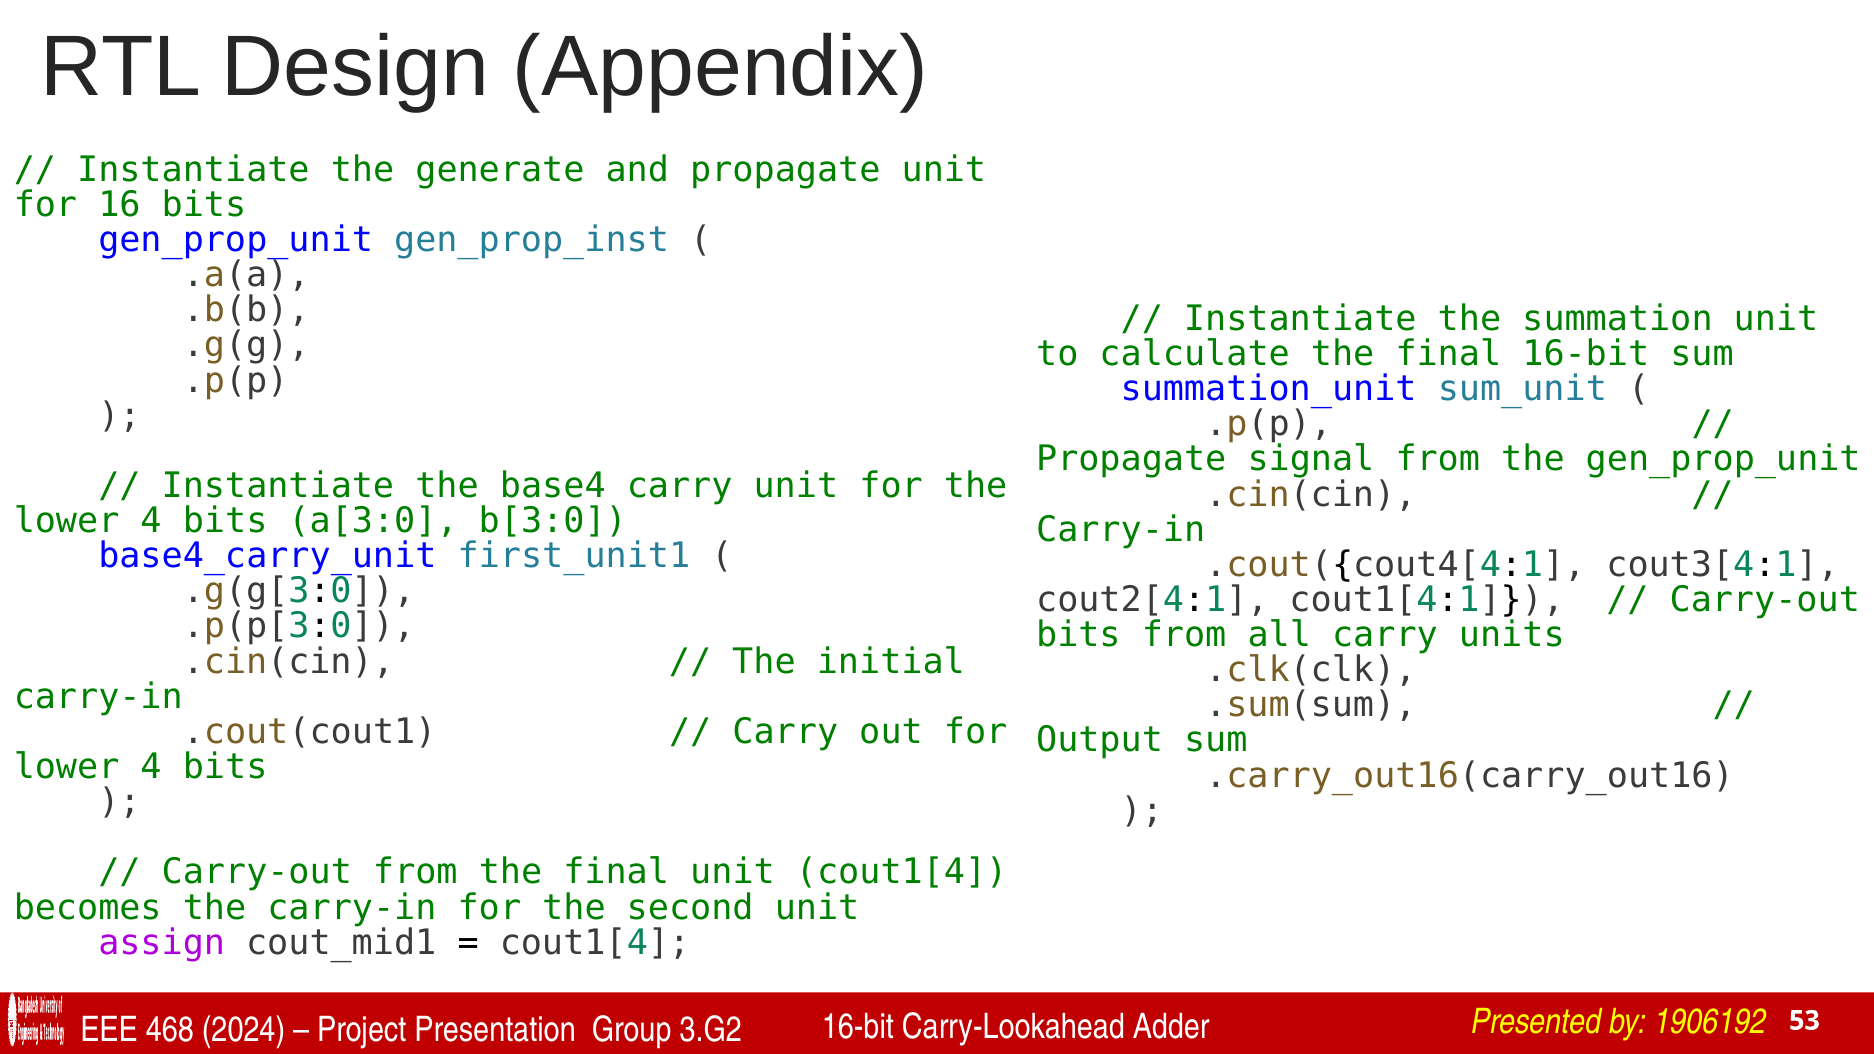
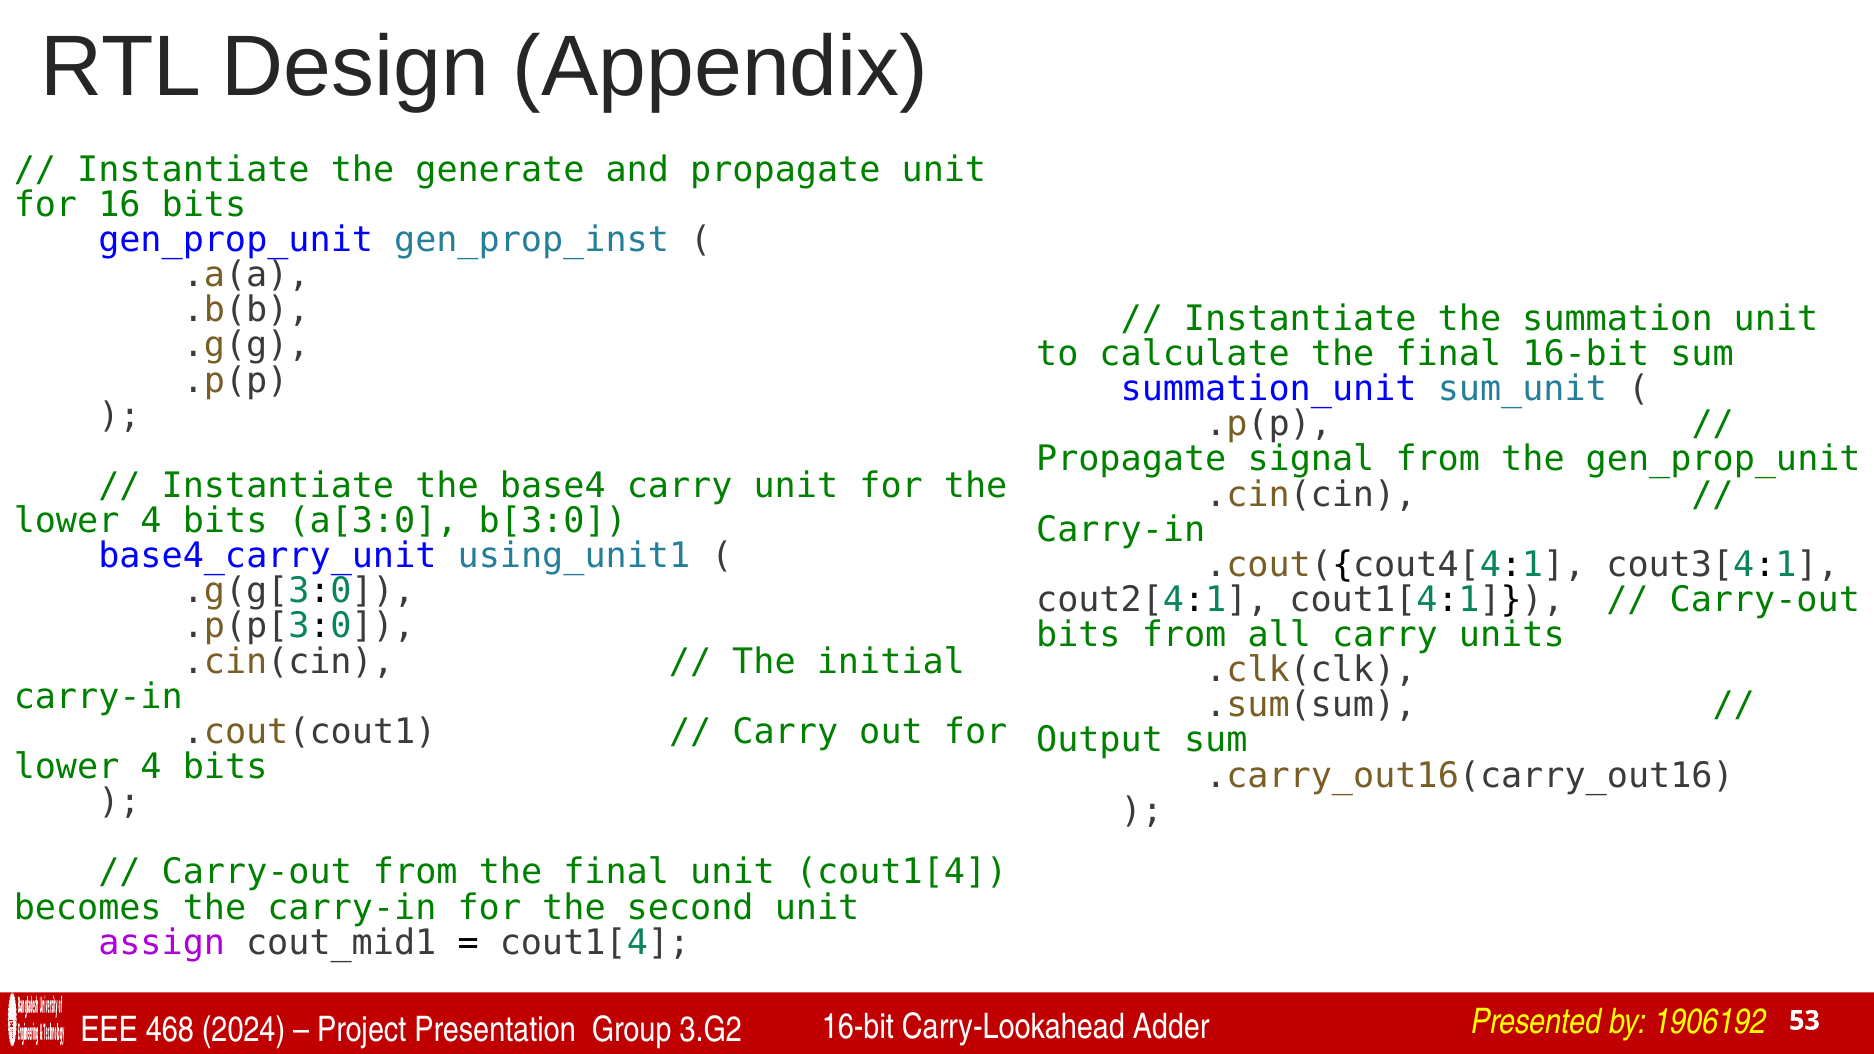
first_unit1: first_unit1 -> using_unit1 (574, 556)
